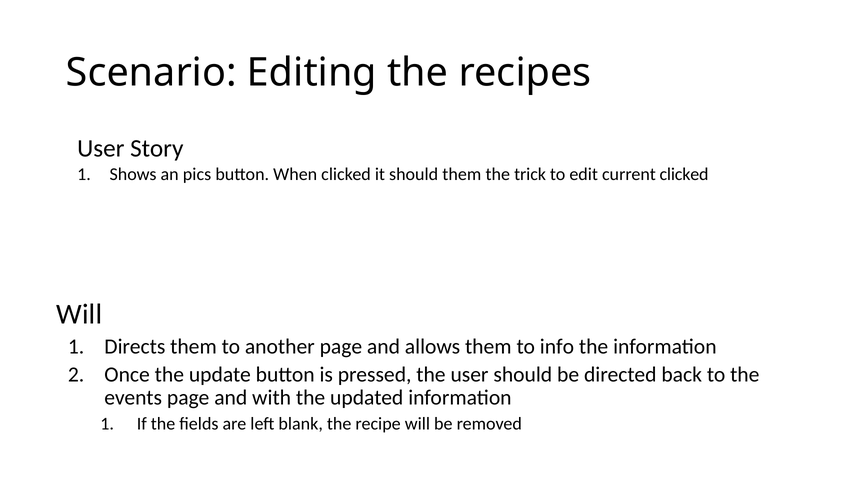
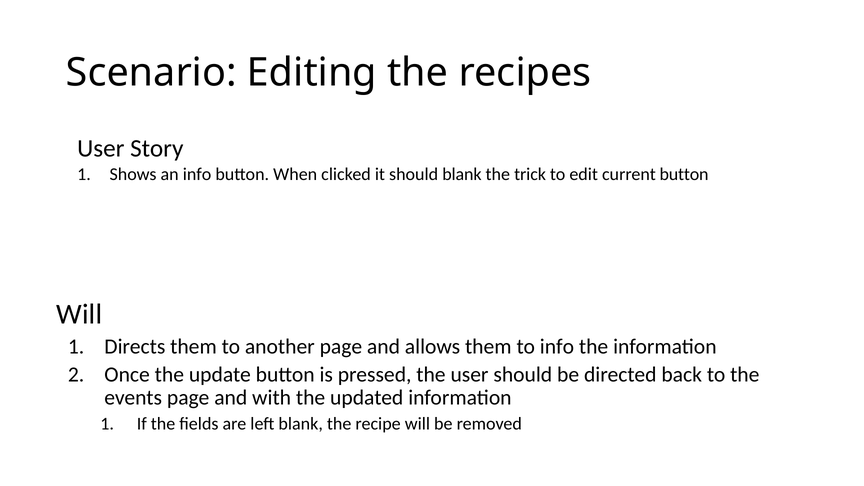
an pics: pics -> info (197, 174)
should them: them -> blank (462, 174)
current clicked: clicked -> button (684, 174)
